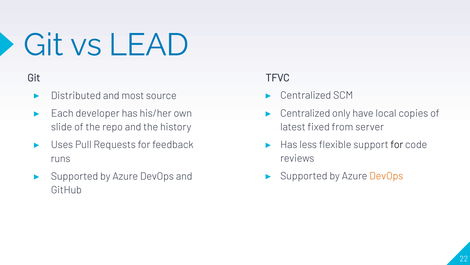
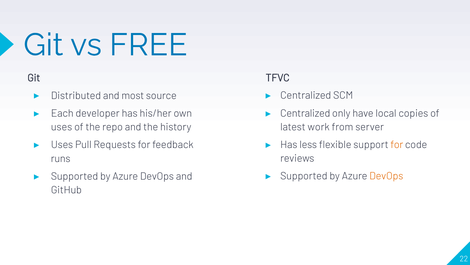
LEAD: LEAD -> FREE (148, 45)
fixed: fixed -> work (319, 127)
slide: slide -> uses (62, 127)
for colour: black -> orange (397, 144)
